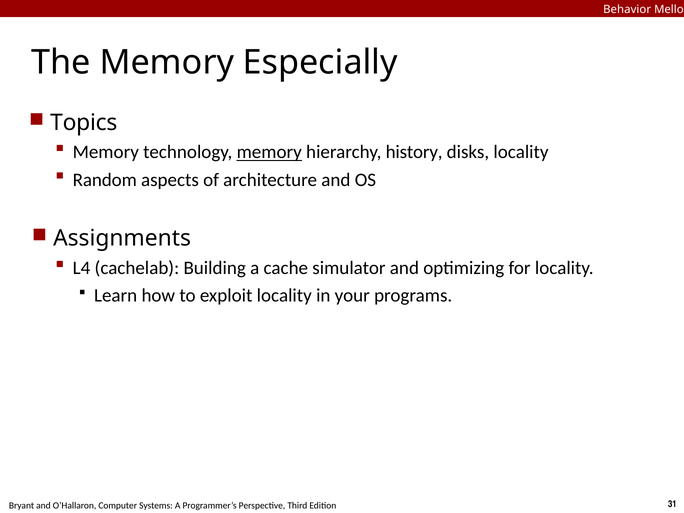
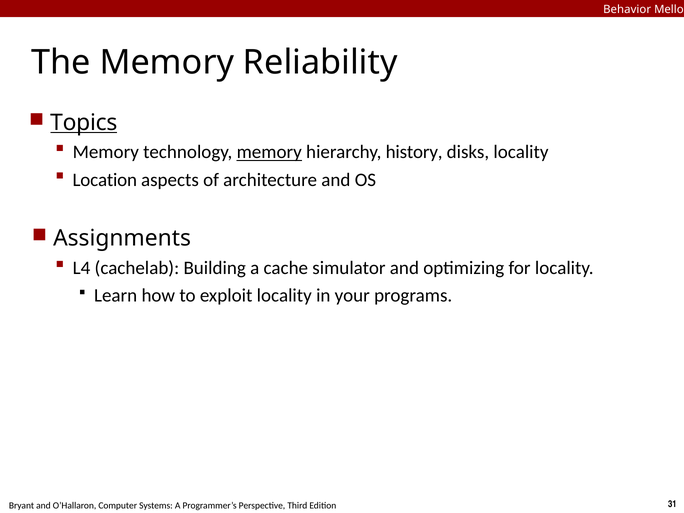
Especially: Especially -> Reliability (320, 62)
Topics underline: none -> present (84, 123)
Random: Random -> Location (105, 180)
